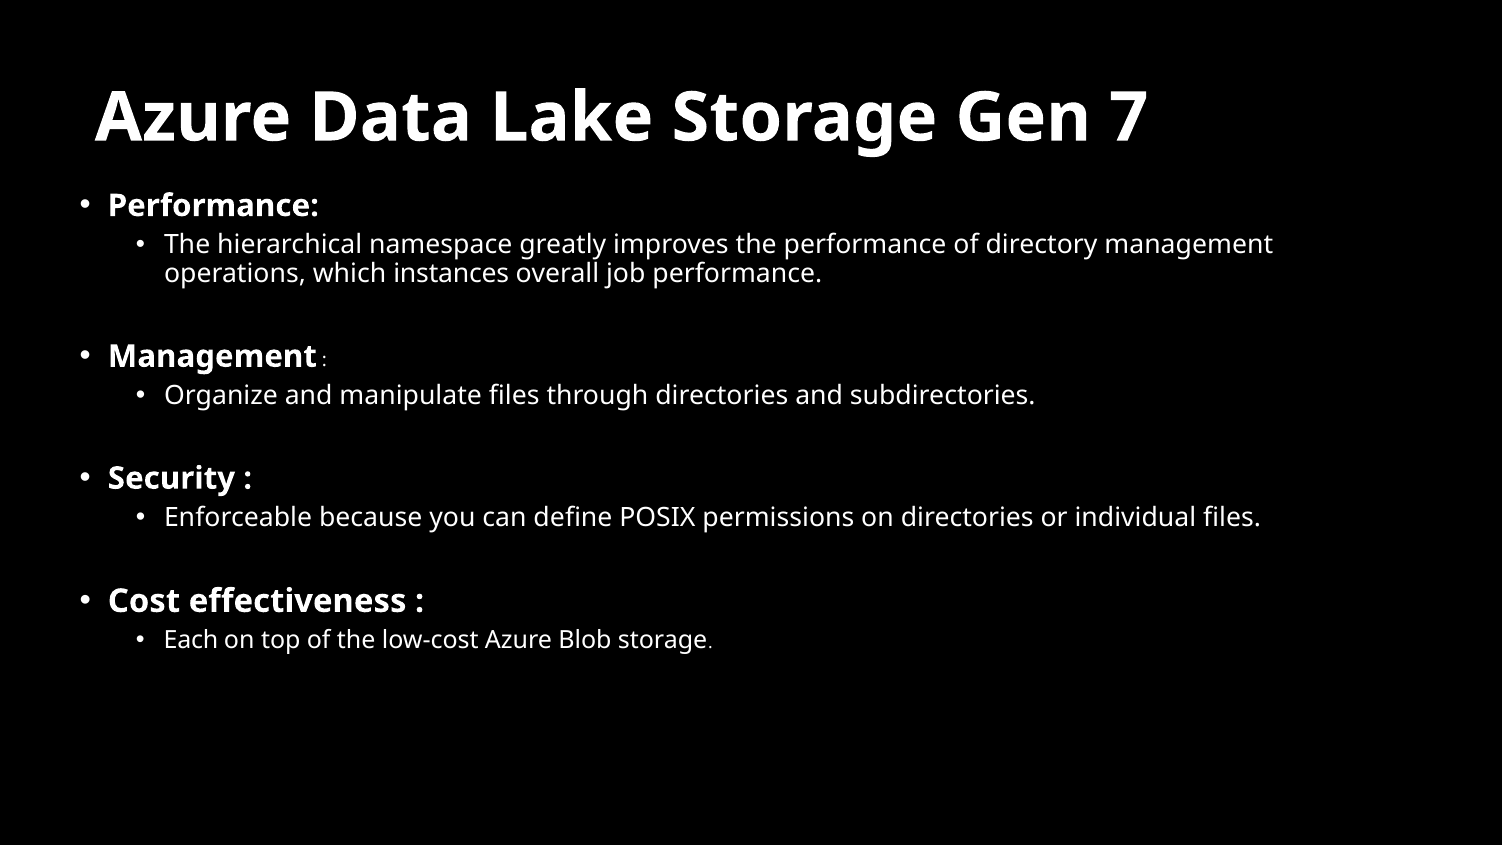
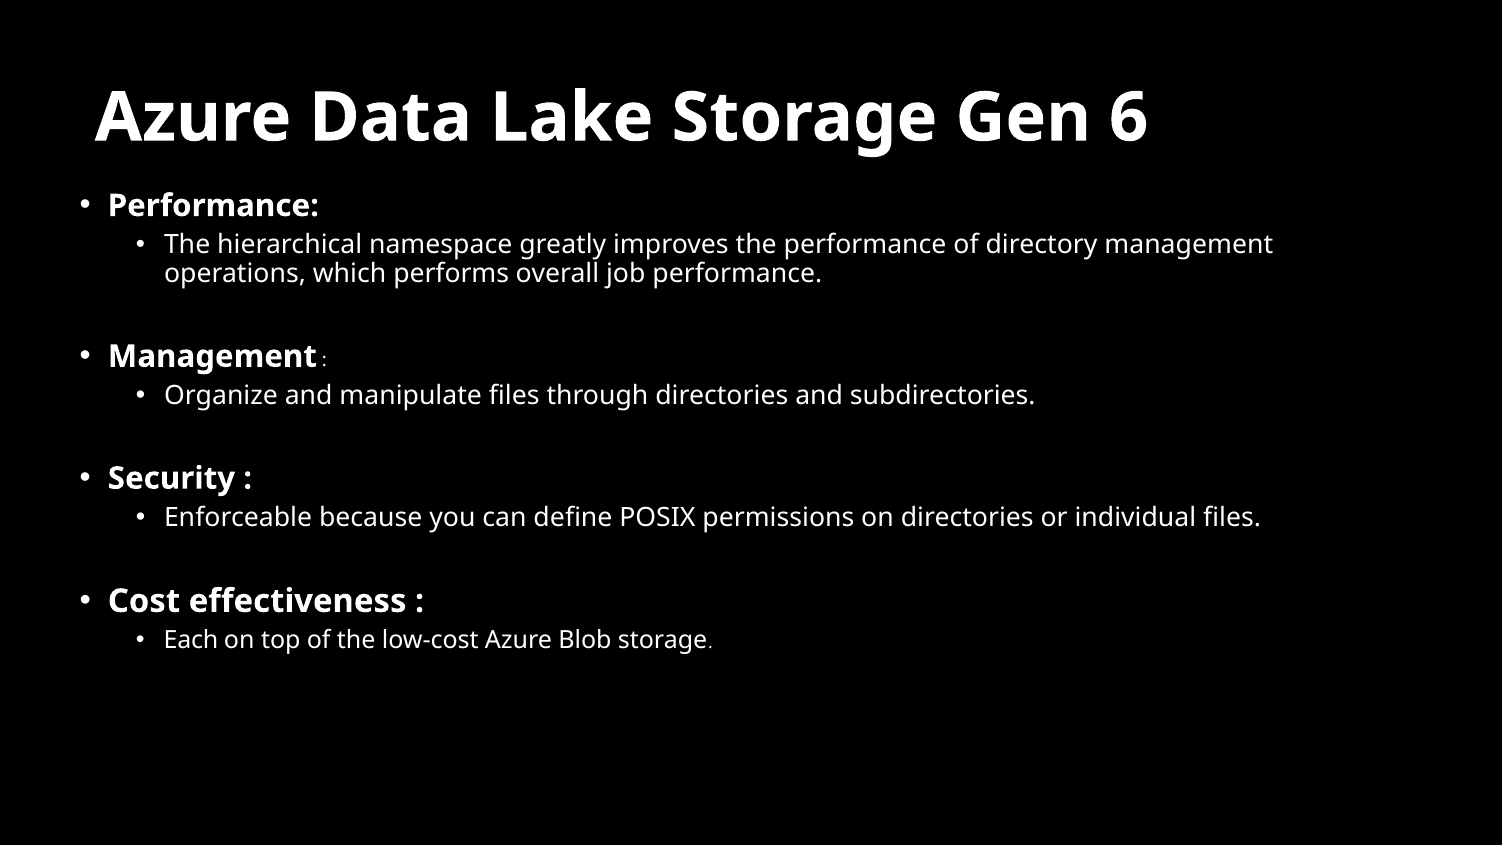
7: 7 -> 6 (1129, 118)
instances: instances -> performs (451, 274)
